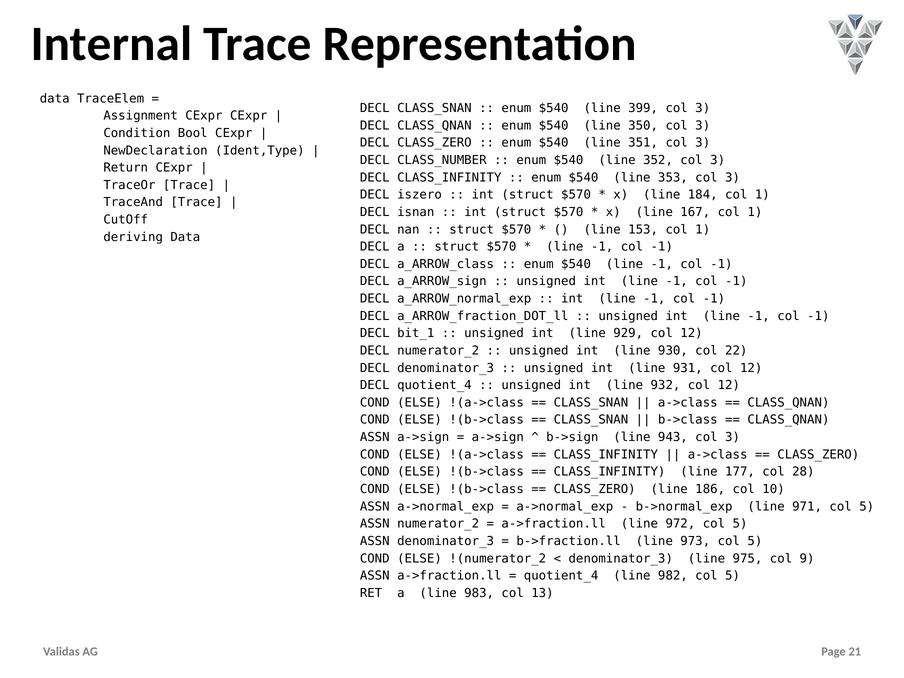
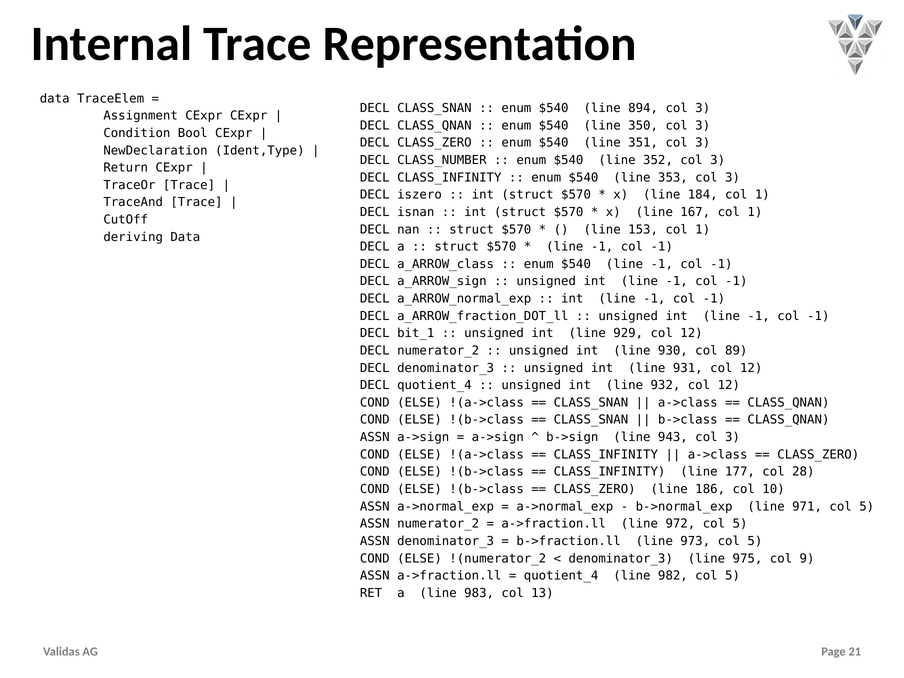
399: 399 -> 894 (643, 108)
22: 22 -> 89 (736, 351)
